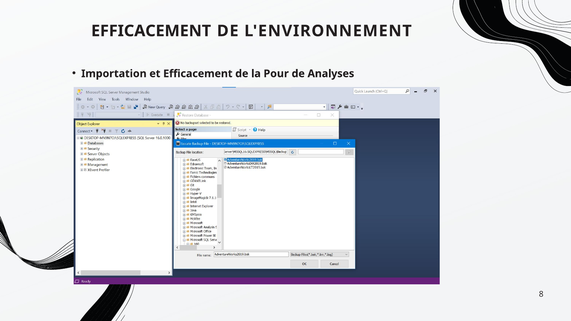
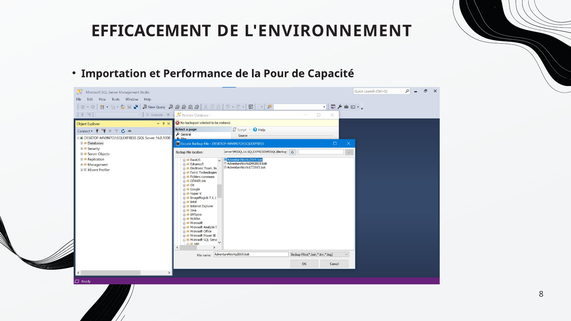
et Efficacement: Efficacement -> Performance (198, 74)
Analyses: Analyses -> Capacité (331, 74)
